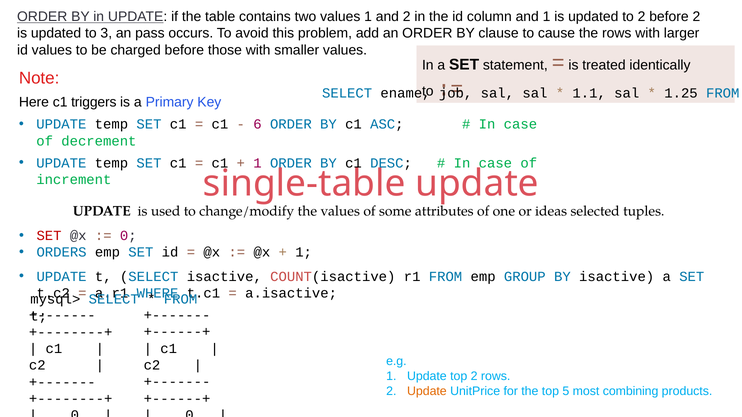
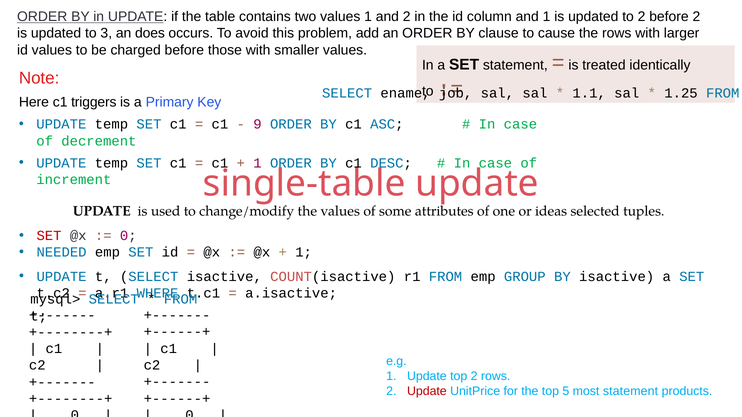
pass: pass -> does (150, 33)
6: 6 -> 9 (257, 124)
ORDERS: ORDERS -> NEEDED (62, 253)
Update colour: orange -> red (427, 391)
most combining: combining -> statement (630, 391)
